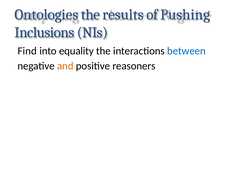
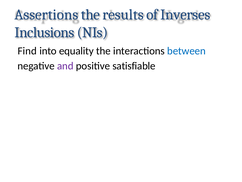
Ontologies: Ontologies -> Assertions (46, 15)
Pushing: Pushing -> Inverses (185, 15)
and colour: orange -> purple (65, 66)
reasoners: reasoners -> satisfiable (134, 66)
